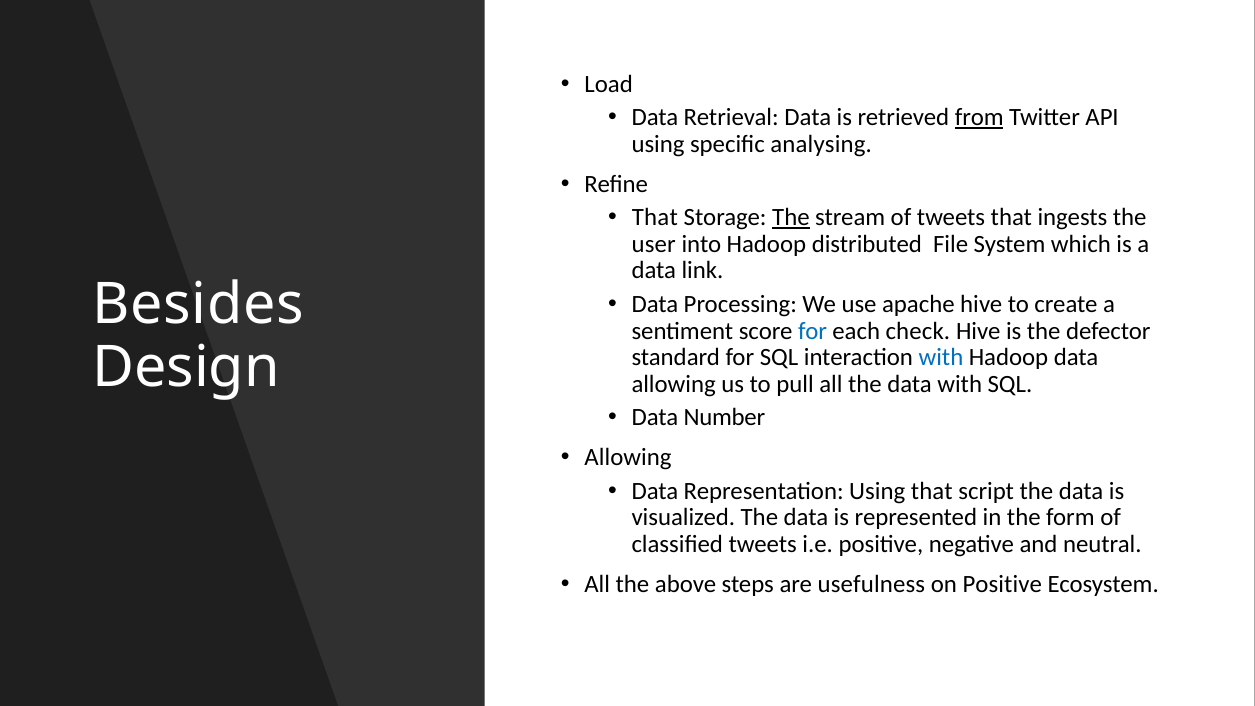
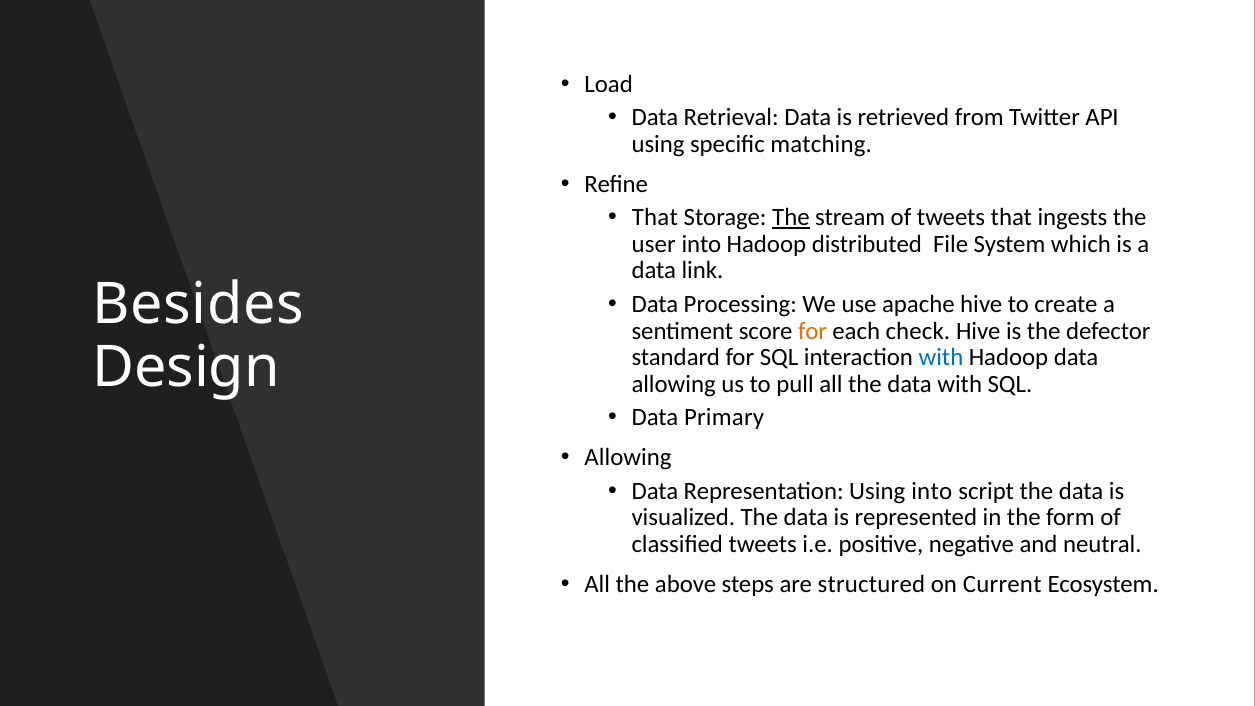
from underline: present -> none (979, 117)
analysing: analysing -> matching (821, 144)
for colour: blue -> orange (812, 331)
Number: Number -> Primary (724, 418)
Using that: that -> into (932, 491)
usefulness: usefulness -> structured (871, 584)
on Positive: Positive -> Current (1002, 584)
